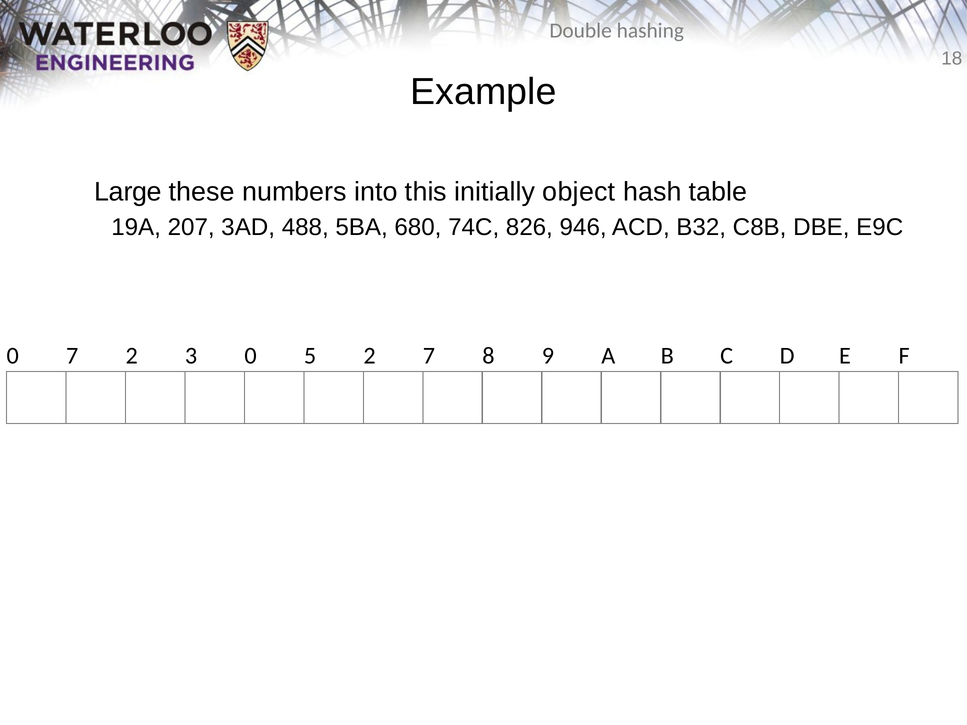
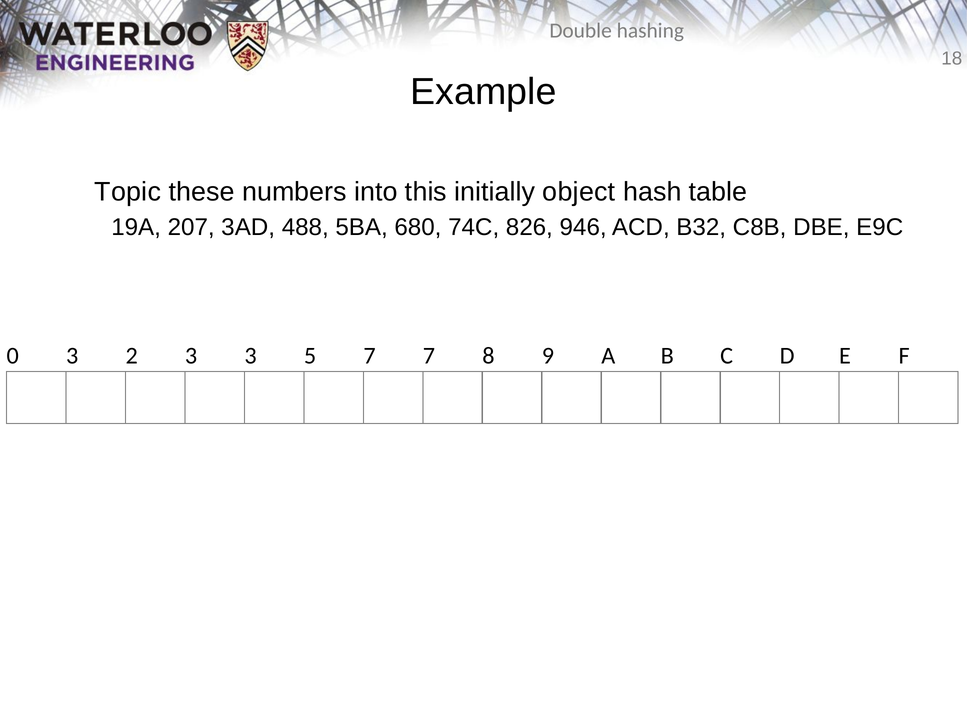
Large: Large -> Topic (128, 192)
0 7: 7 -> 3 (72, 356)
3 0: 0 -> 3 (251, 356)
5 2: 2 -> 7 (370, 356)
